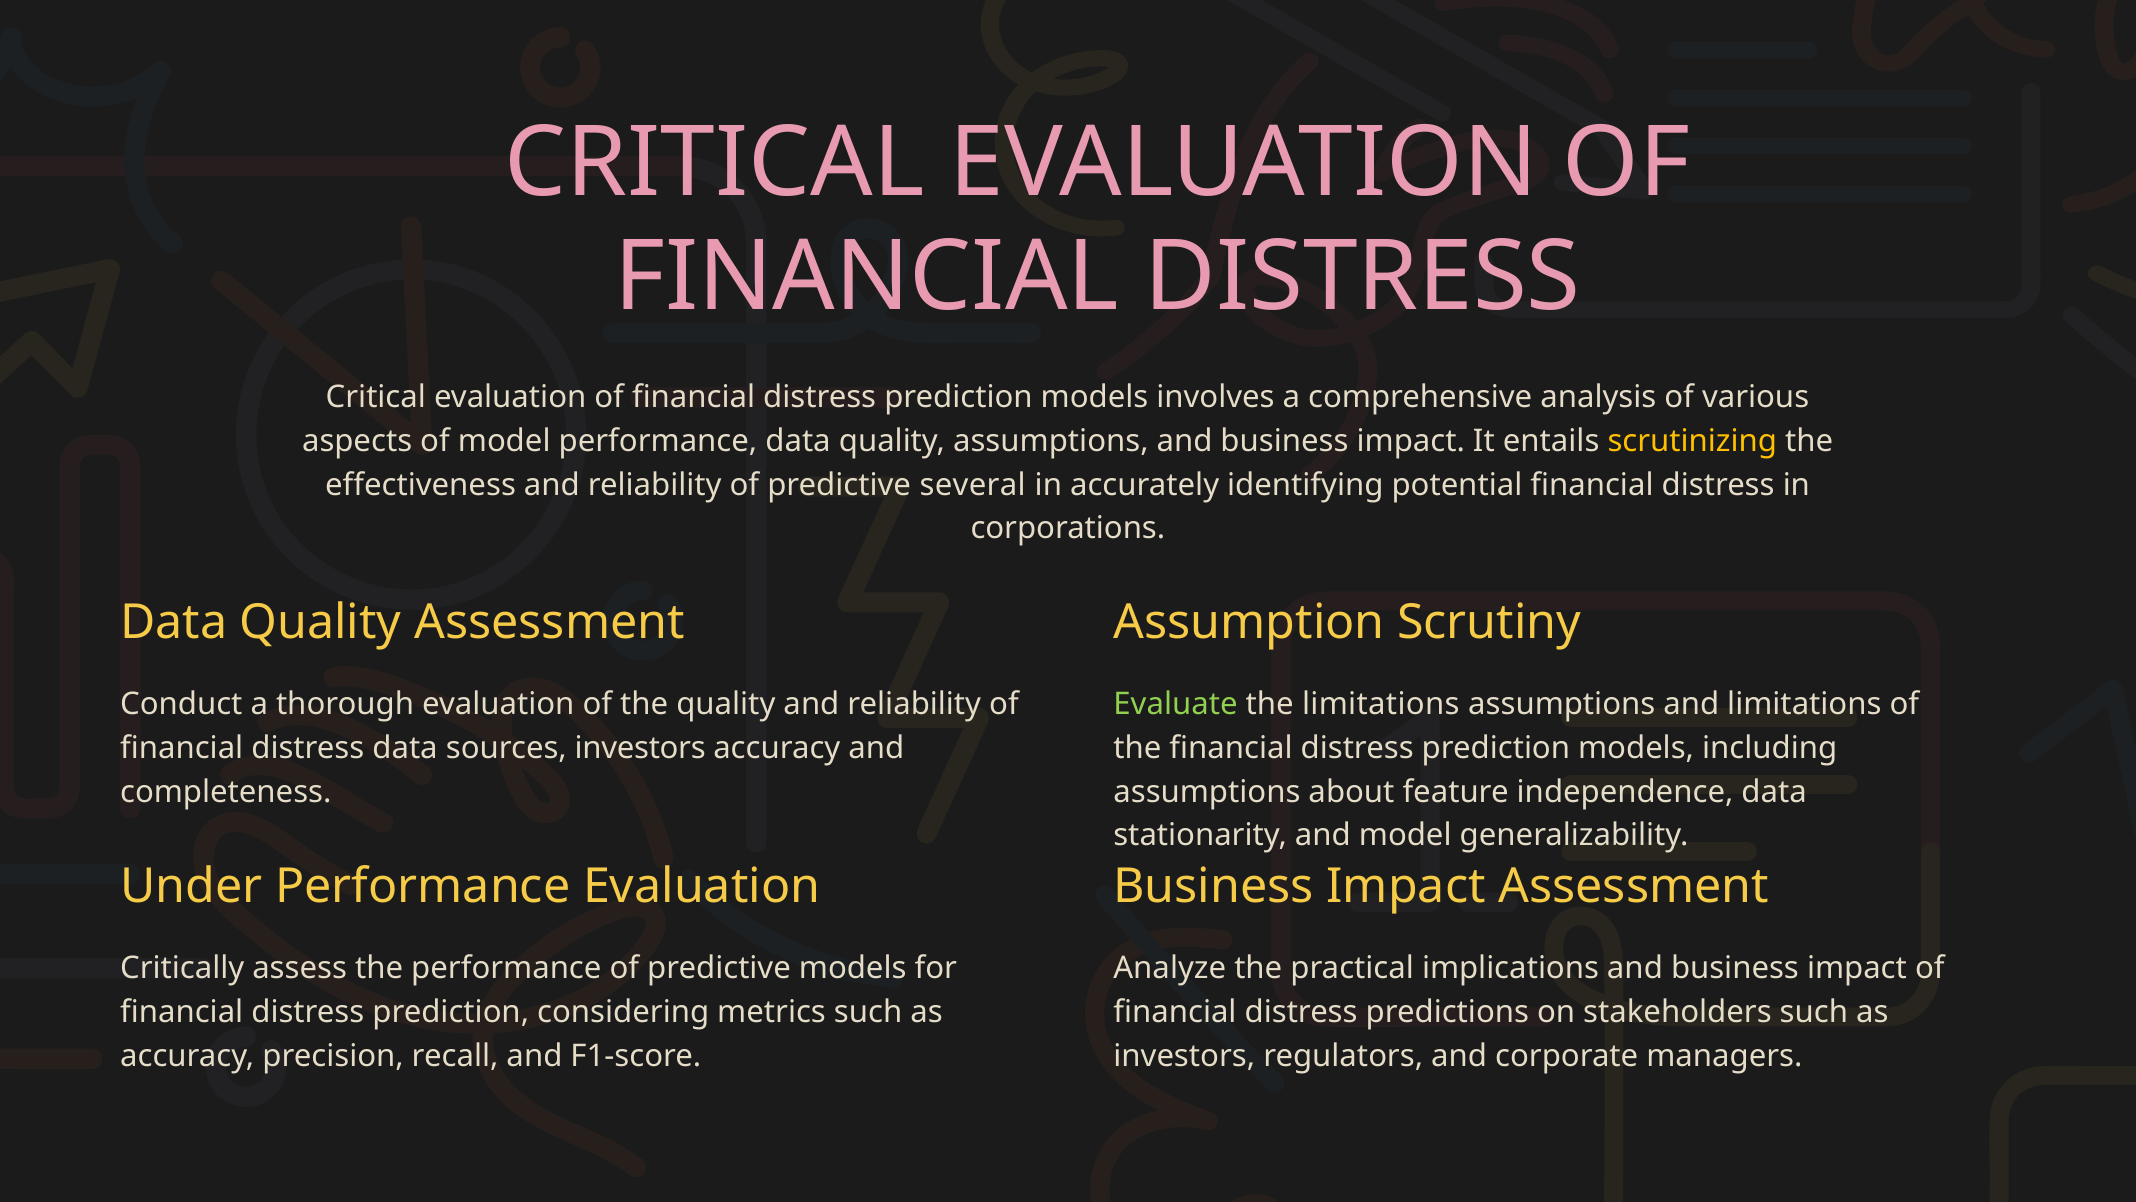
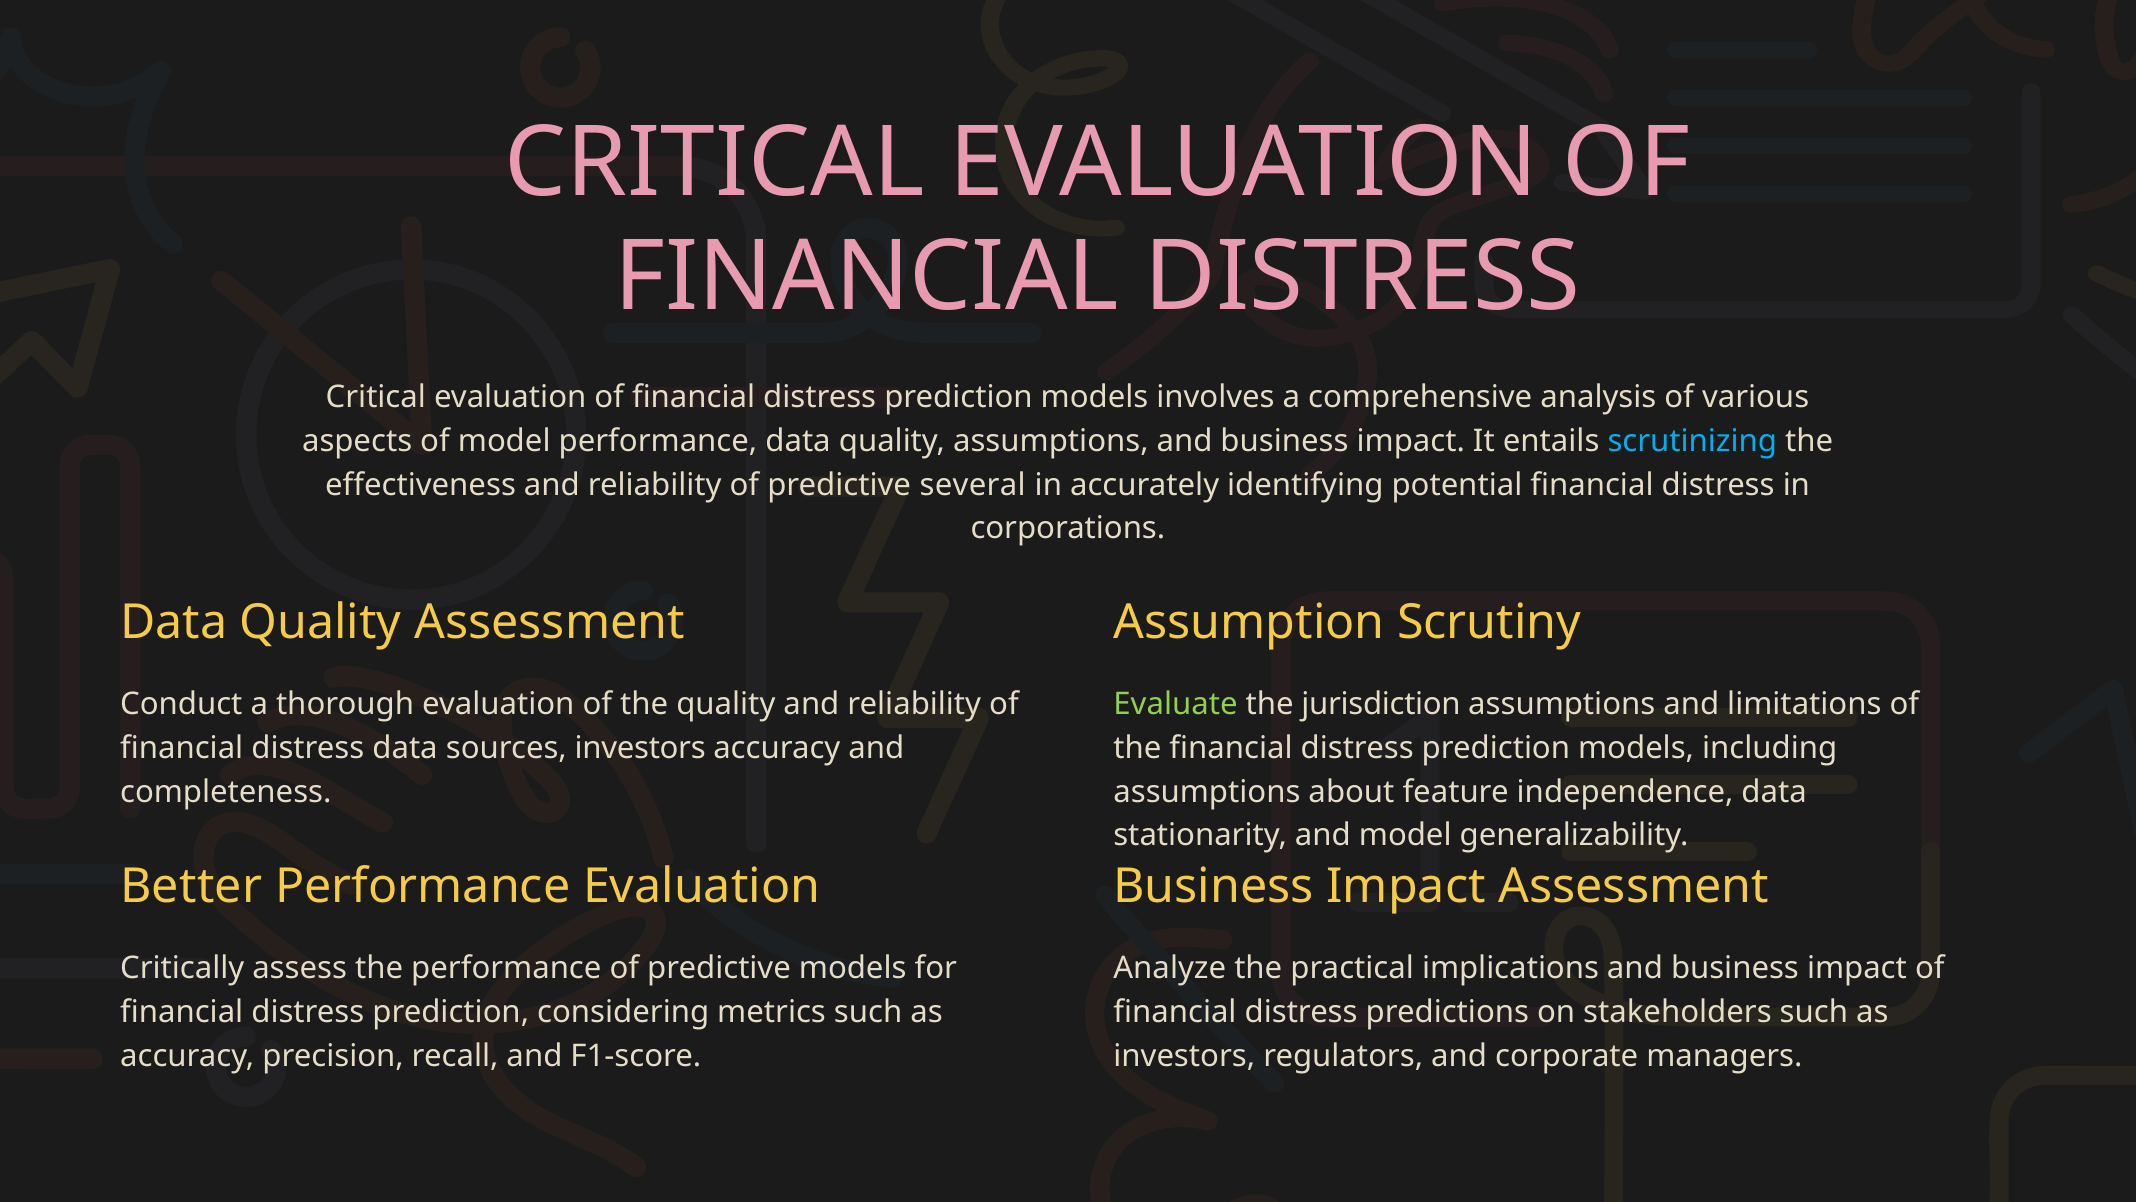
scrutinizing colour: yellow -> light blue (1692, 441)
the limitations: limitations -> jurisdiction (1381, 704)
Under: Under -> Better (191, 886)
